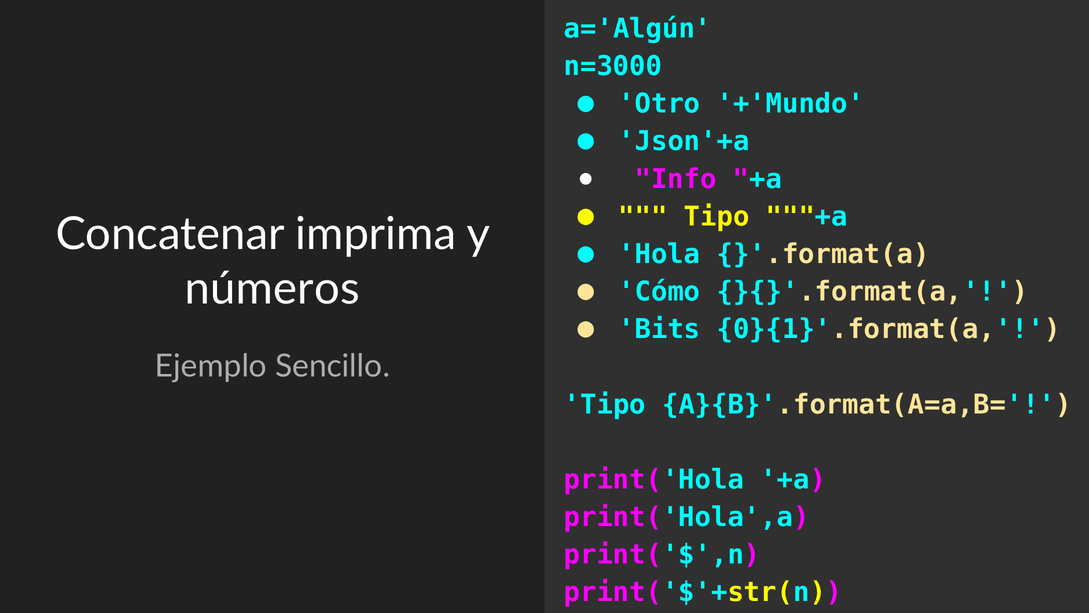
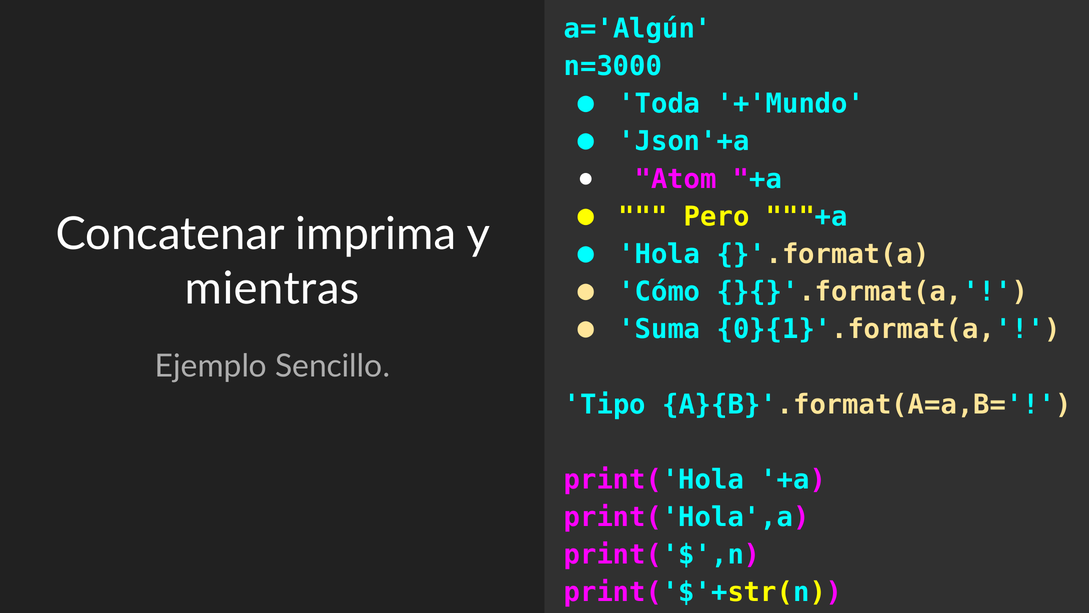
Otro: Otro -> Toda (659, 104)
Info: Info -> Atom (676, 179)
Tipo: Tipo -> Pero (717, 216)
números: números -> mientras (272, 288)
Bits: Bits -> Suma (659, 329)
